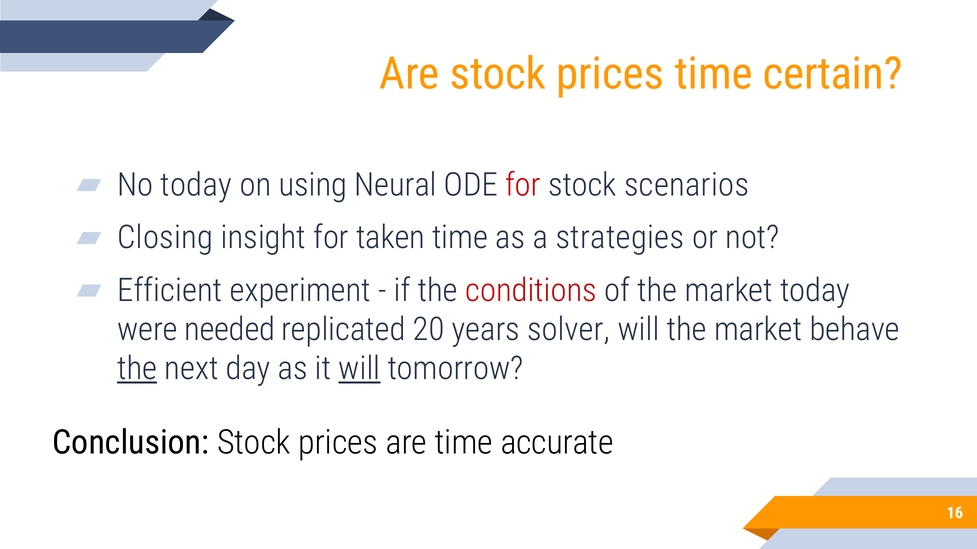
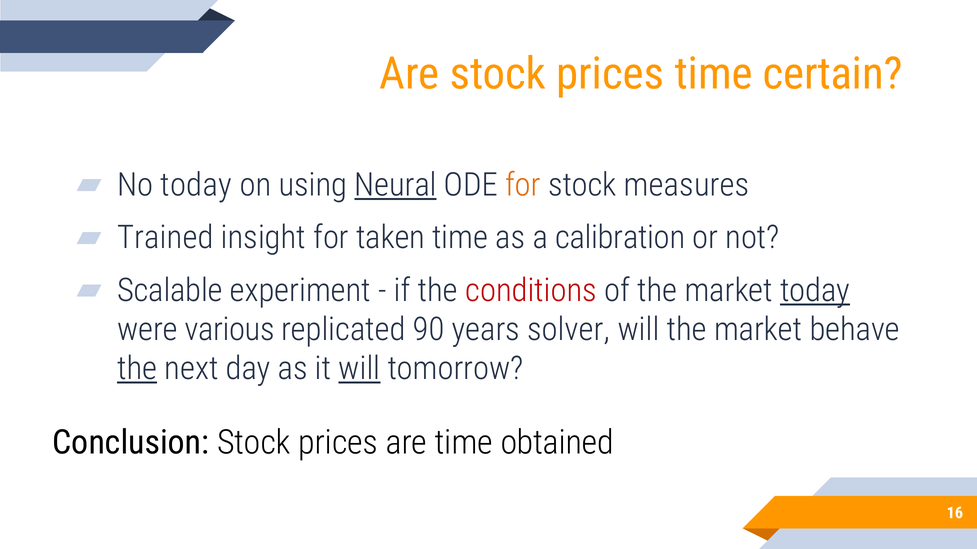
Neural underline: none -> present (396, 185)
for colour: red -> orange (523, 185)
scenarios: scenarios -> measures (687, 185)
Closing: Closing -> Trained (165, 238)
strategies: strategies -> calibration (620, 238)
Efficient: Efficient -> Scalable (170, 291)
today underline: none -> present (815, 291)
needed: needed -> various (230, 330)
20: 20 -> 90 (429, 330)
accurate: accurate -> obtained (557, 443)
